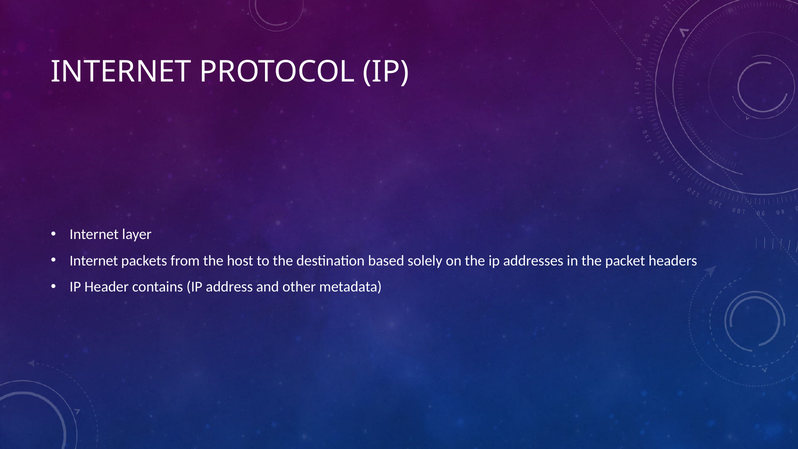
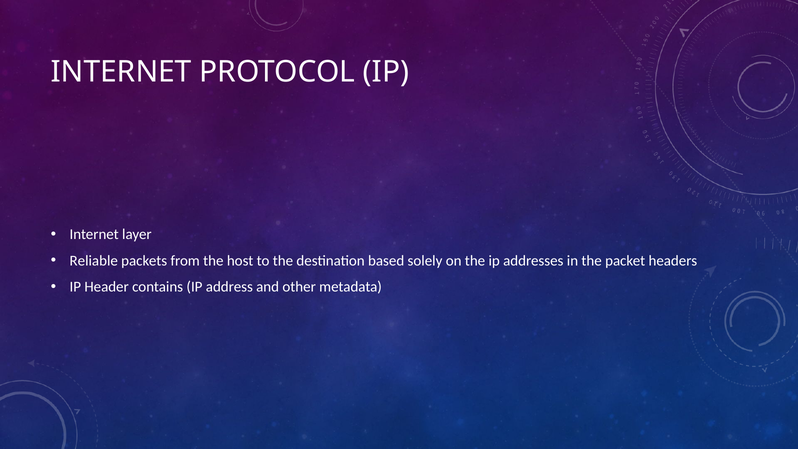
Internet: Internet -> Reliable (94, 261)
